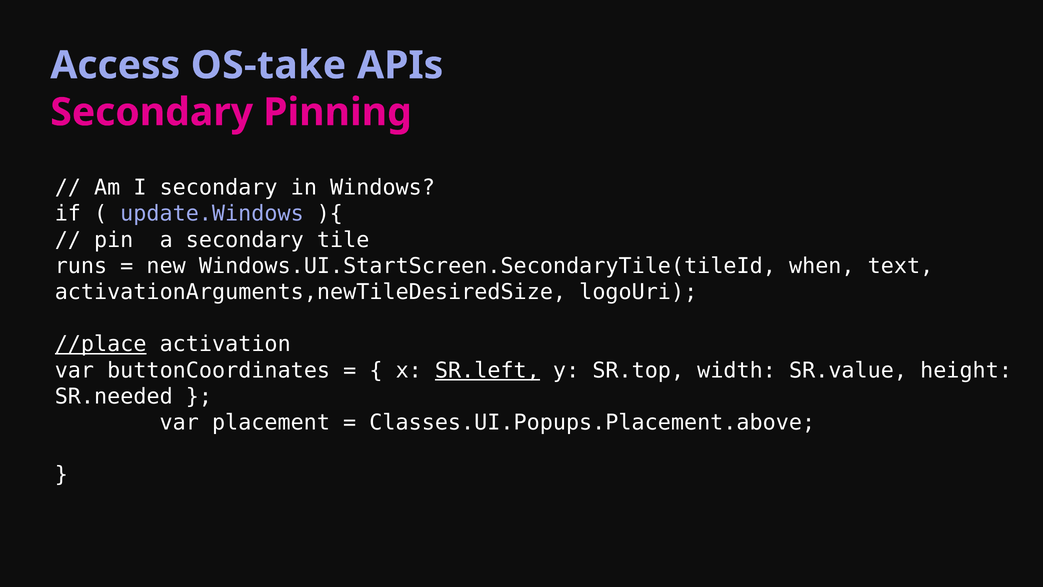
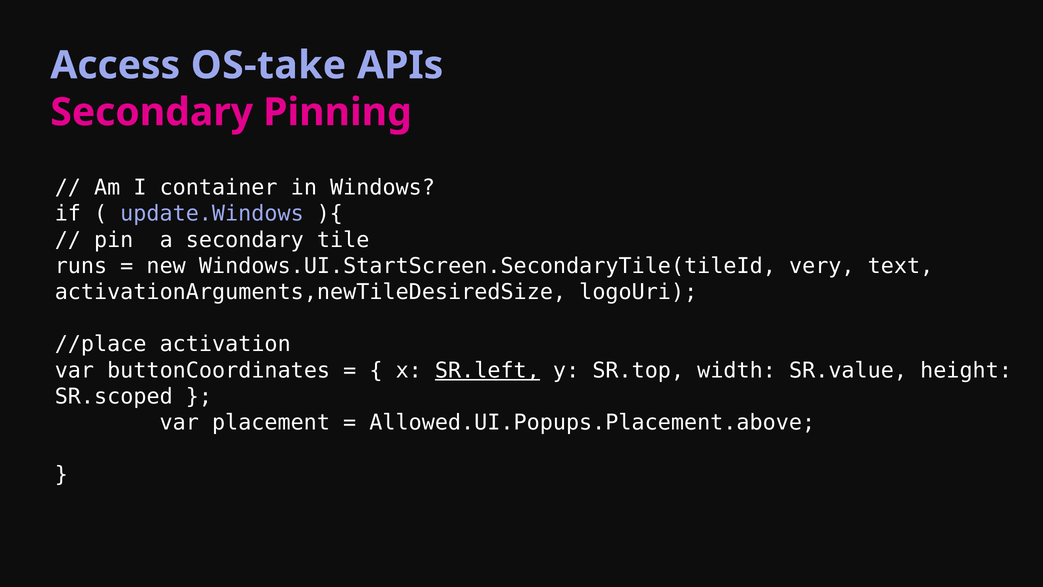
I secondary: secondary -> container (219, 188)
when: when -> very (822, 266)
//place underline: present -> none (101, 344)
SR.needed: SR.needed -> SR.scoped (114, 396)
Classes.UI.Popups.Placement.above: Classes.UI.Popups.Placement.above -> Allowed.UI.Popups.Placement.above (592, 422)
